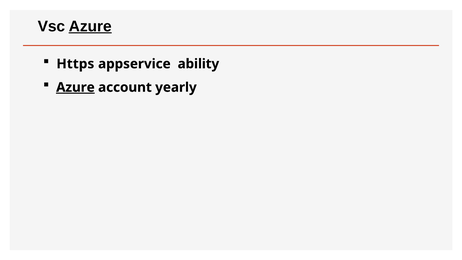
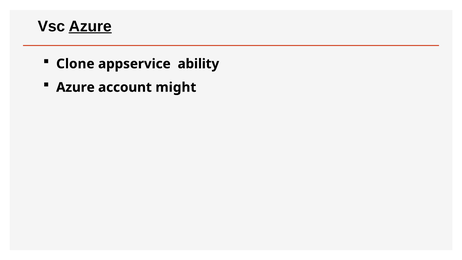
Https: Https -> Clone (75, 64)
Azure underline: present -> none (75, 87)
yearly: yearly -> might (176, 87)
